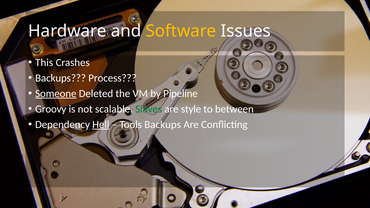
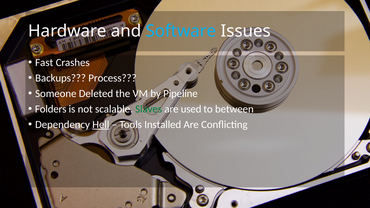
Software colour: yellow -> light blue (181, 31)
This: This -> Fast (44, 63)
Someone underline: present -> none (56, 94)
Groovy: Groovy -> Folders (51, 109)
style: style -> used (191, 109)
Tools Backups: Backups -> Installed (163, 125)
